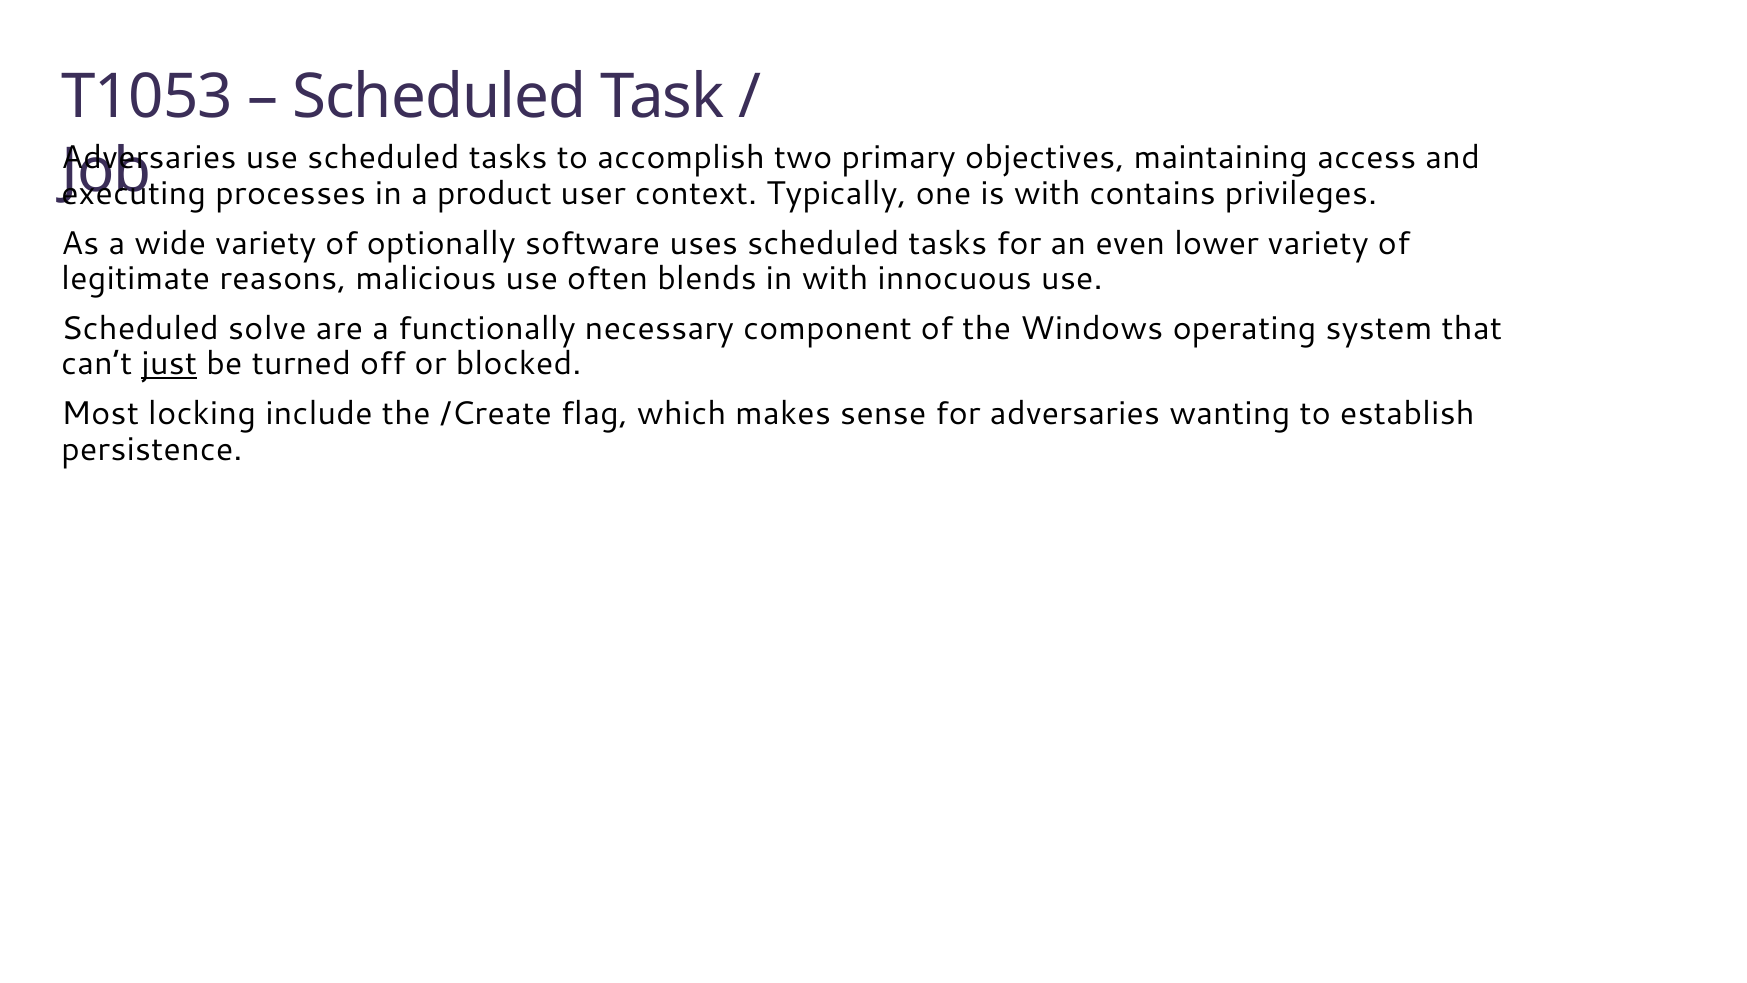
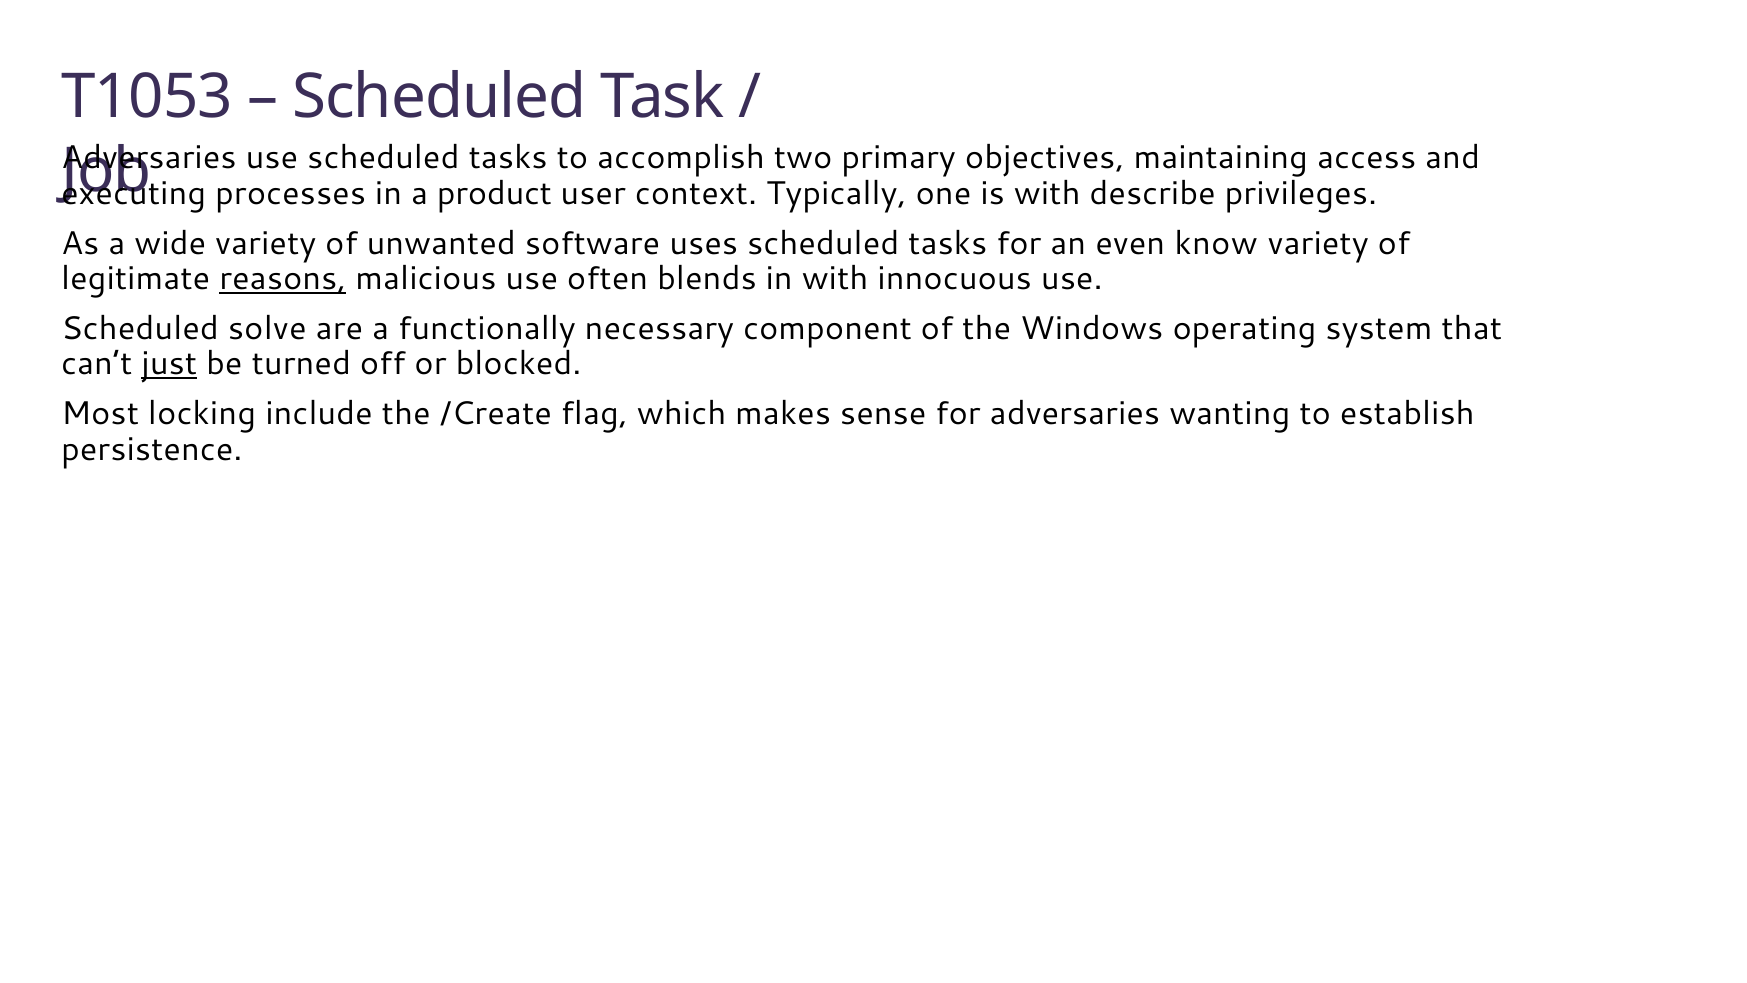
contains: contains -> describe (1153, 193)
optionally: optionally -> unwanted (441, 243)
lower: lower -> know (1216, 243)
reasons underline: none -> present (283, 279)
